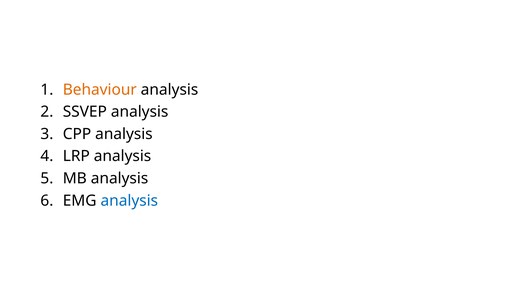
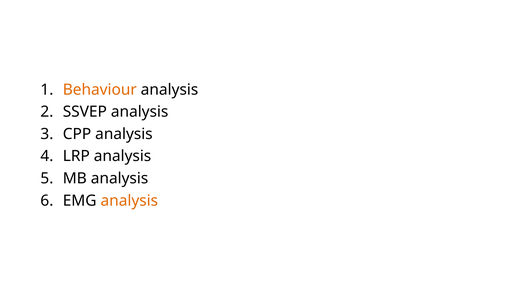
analysis colour: blue -> orange (129, 201)
